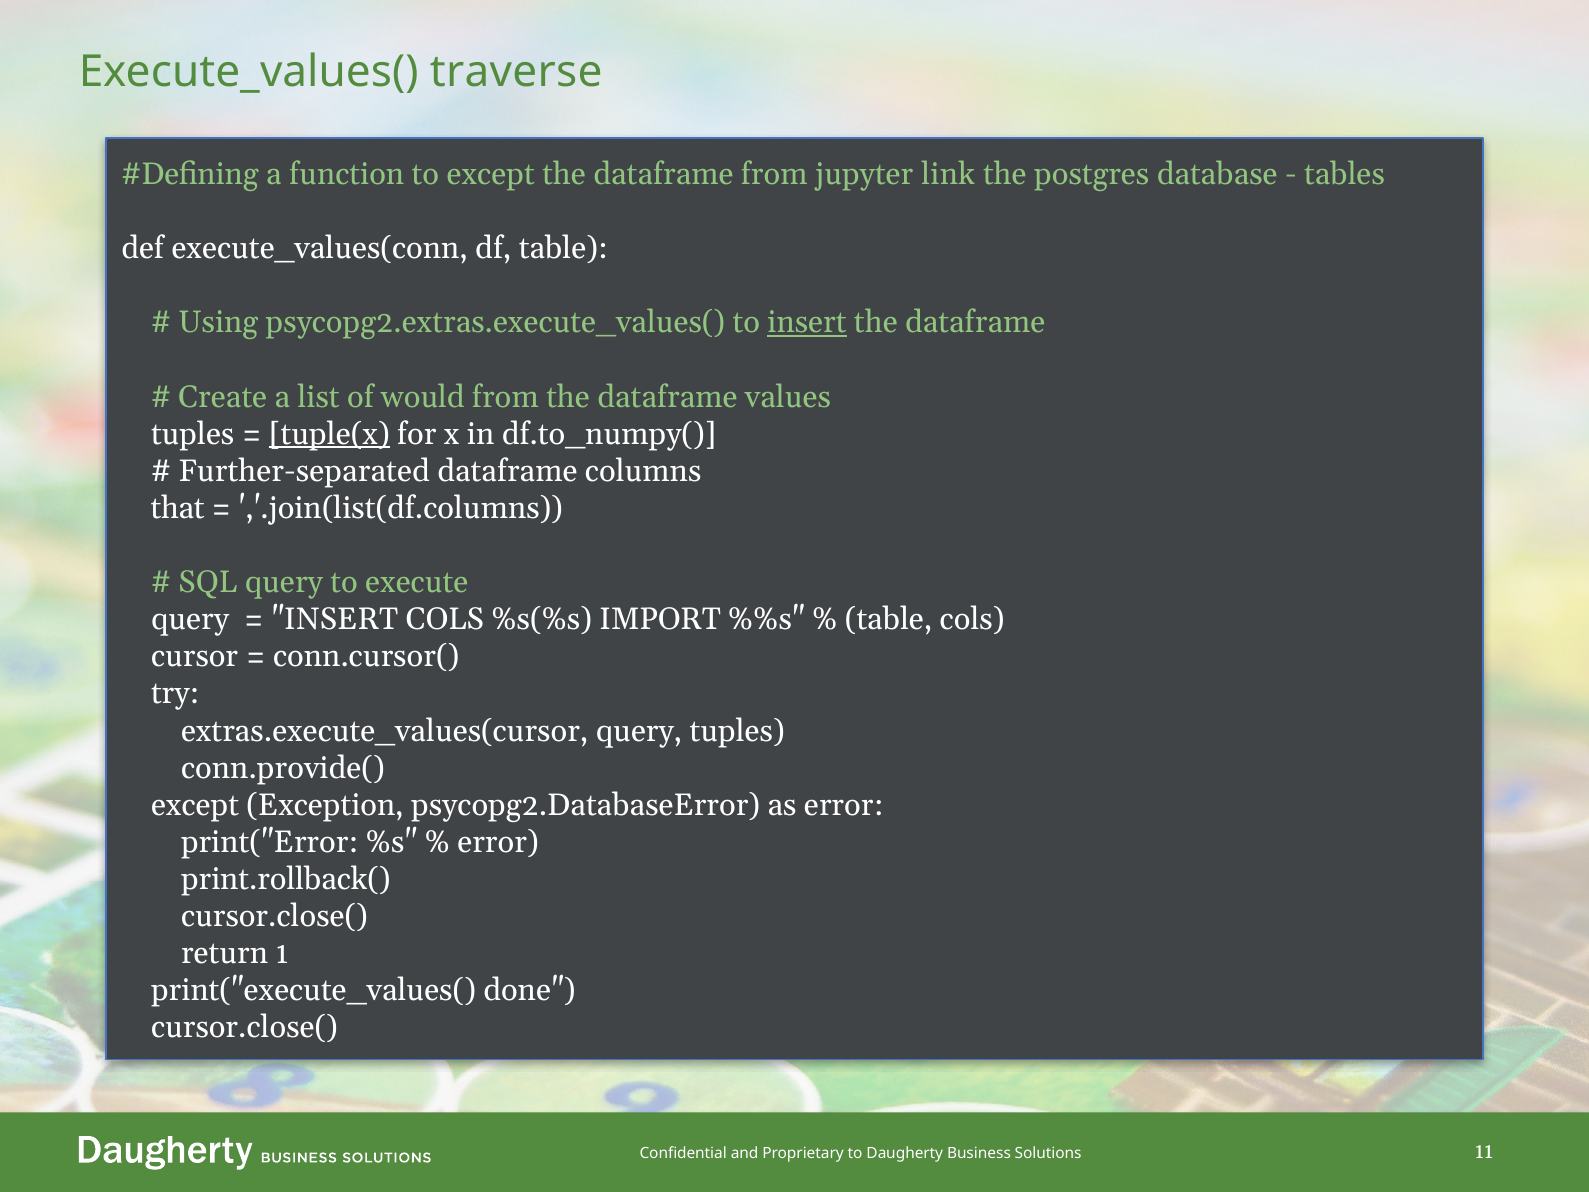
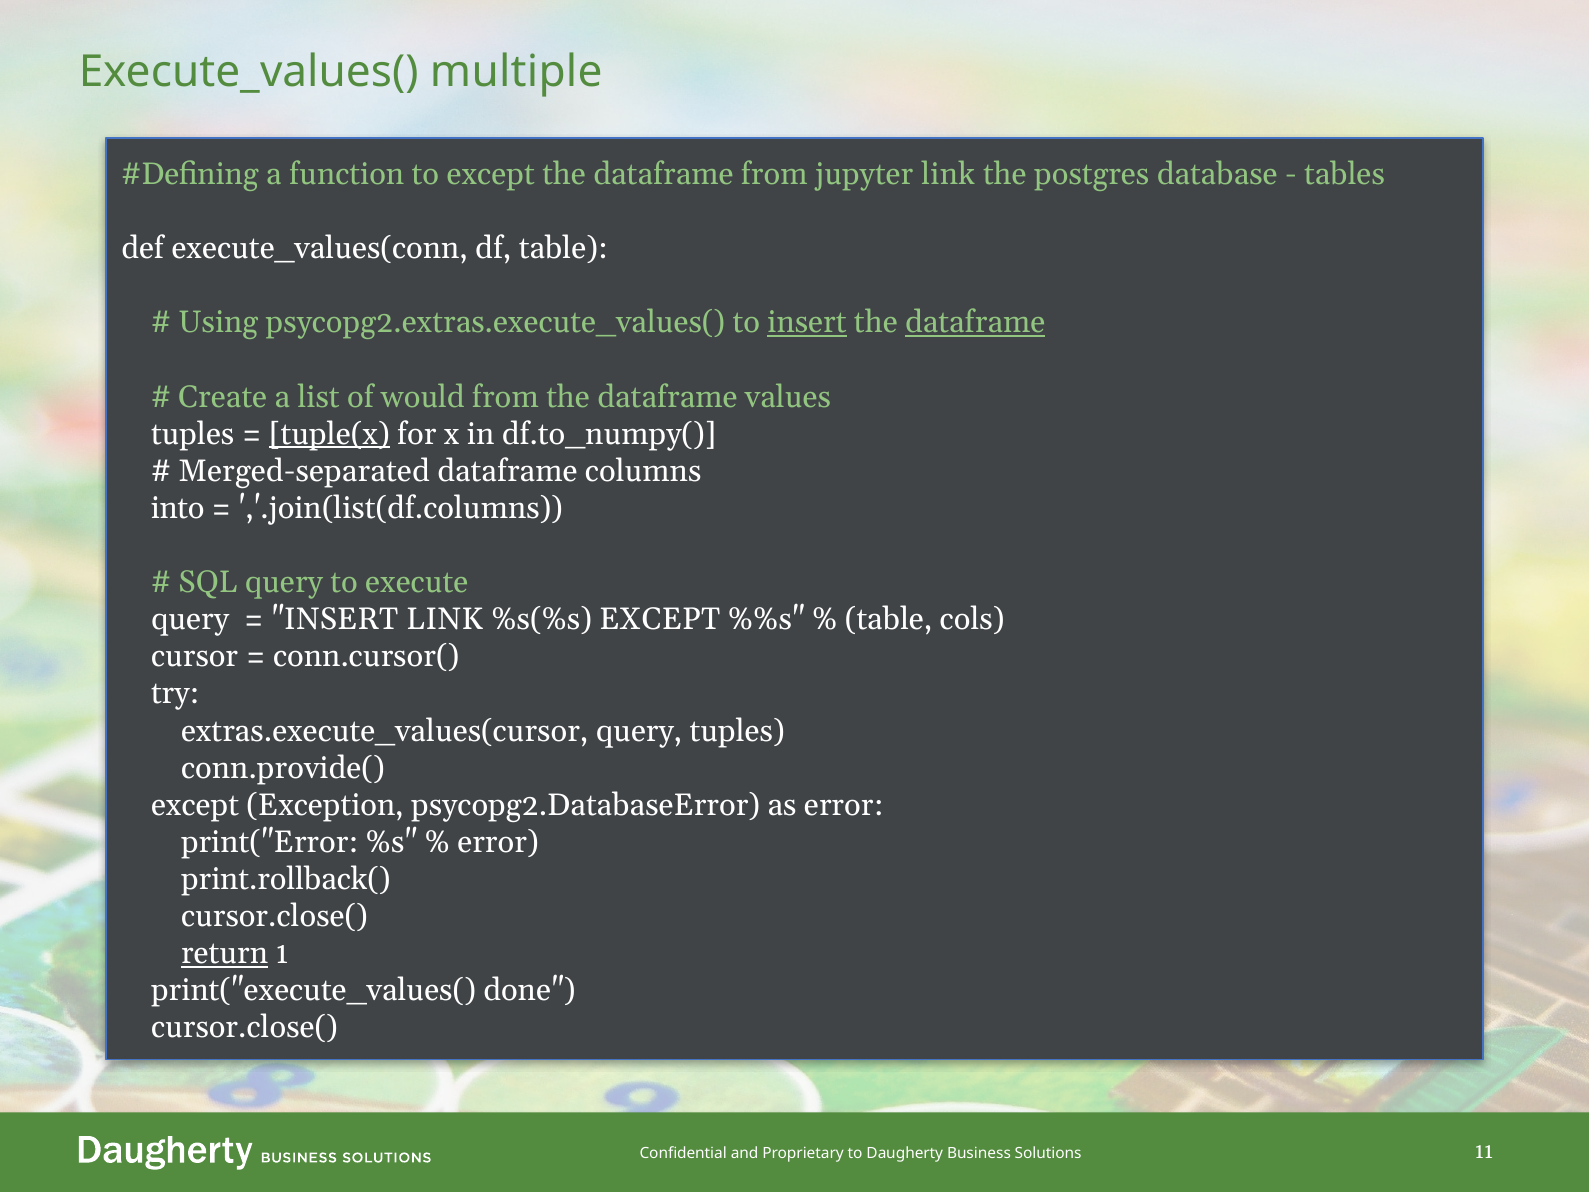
traverse: traverse -> multiple (516, 72)
dataframe underline: none -> present (975, 323)
Further-separated: Further-separated -> Merged-separated (304, 471)
that: that -> into (178, 508)
INSERT COLS: COLS -> LINK (445, 619)
%s(%s IMPORT: IMPORT -> EXCEPT (660, 619)
return underline: none -> present (225, 953)
